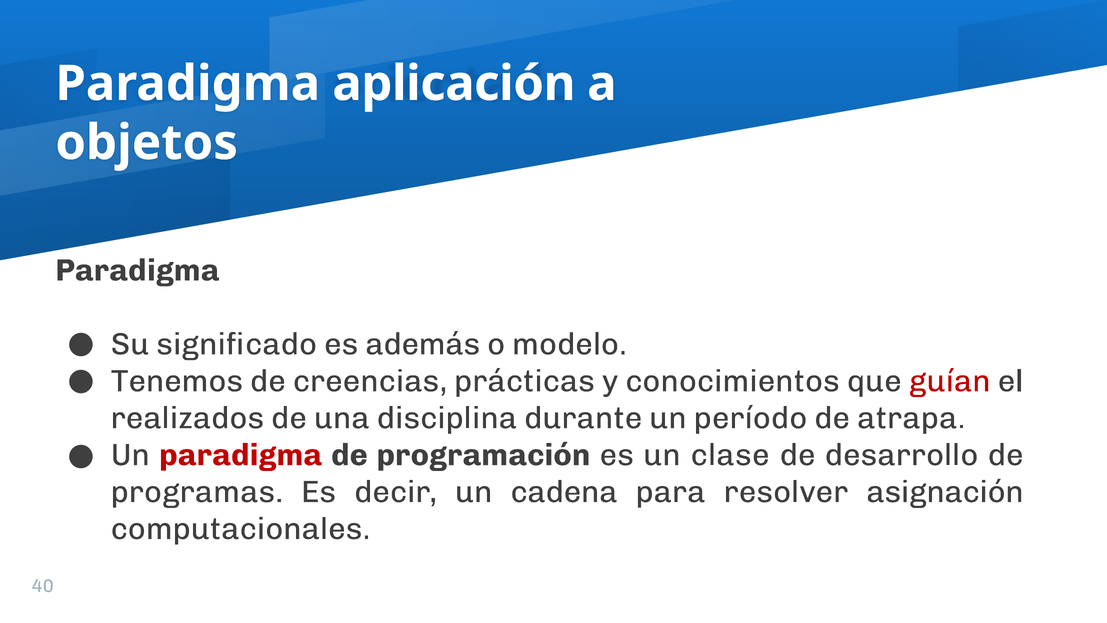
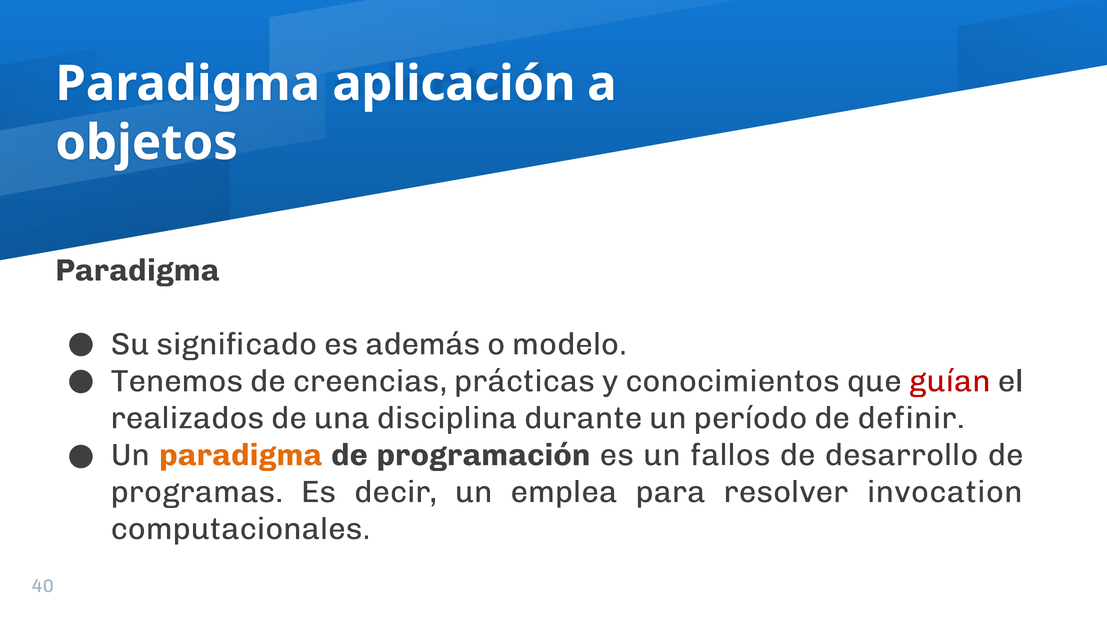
atrapa: atrapa -> definir (911, 418)
paradigma colour: red -> orange (241, 455)
clase: clase -> fallos (730, 455)
cadena: cadena -> emplea (564, 492)
asignación: asignación -> invocation (945, 492)
